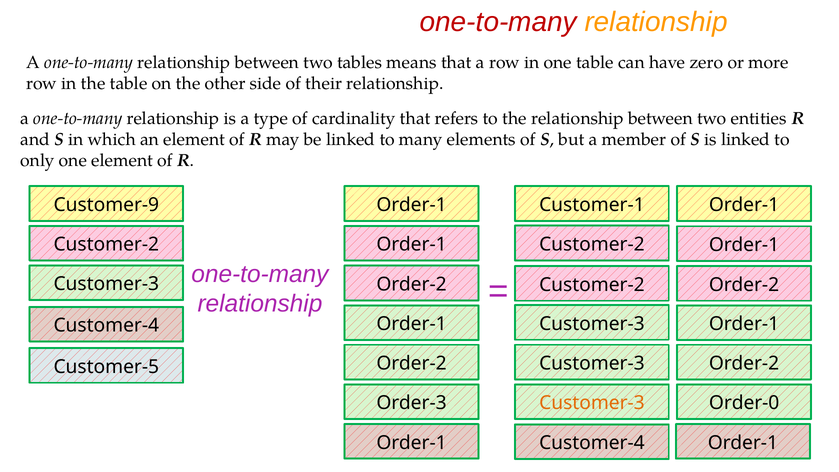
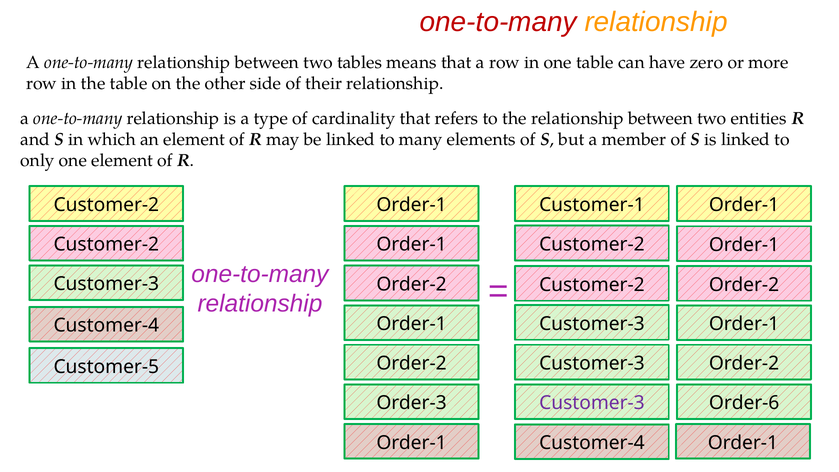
Customer-9: Customer-9 -> Customer-2 (106, 205)
Customer-3 colour: orange -> purple (592, 403)
Order-0: Order-0 -> Order-6 (744, 403)
